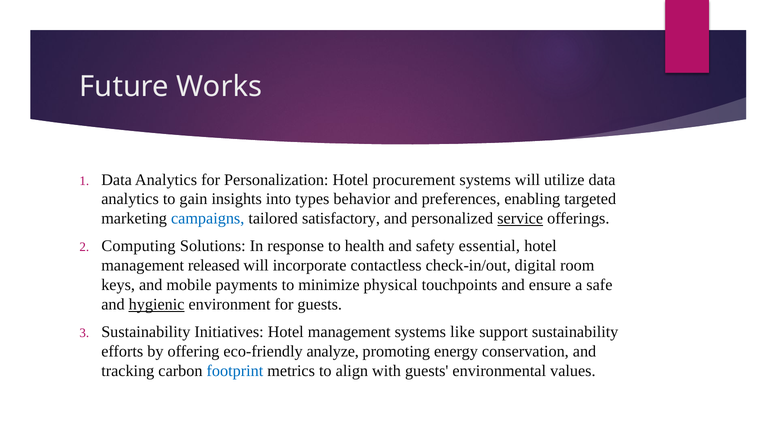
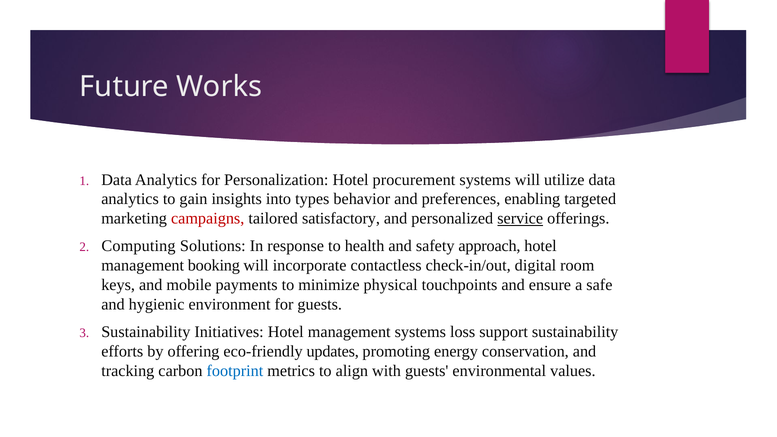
campaigns colour: blue -> red (208, 219)
essential: essential -> approach (489, 246)
released: released -> booking (214, 266)
hygienic underline: present -> none (157, 304)
like: like -> loss (463, 332)
analyze: analyze -> updates (333, 351)
